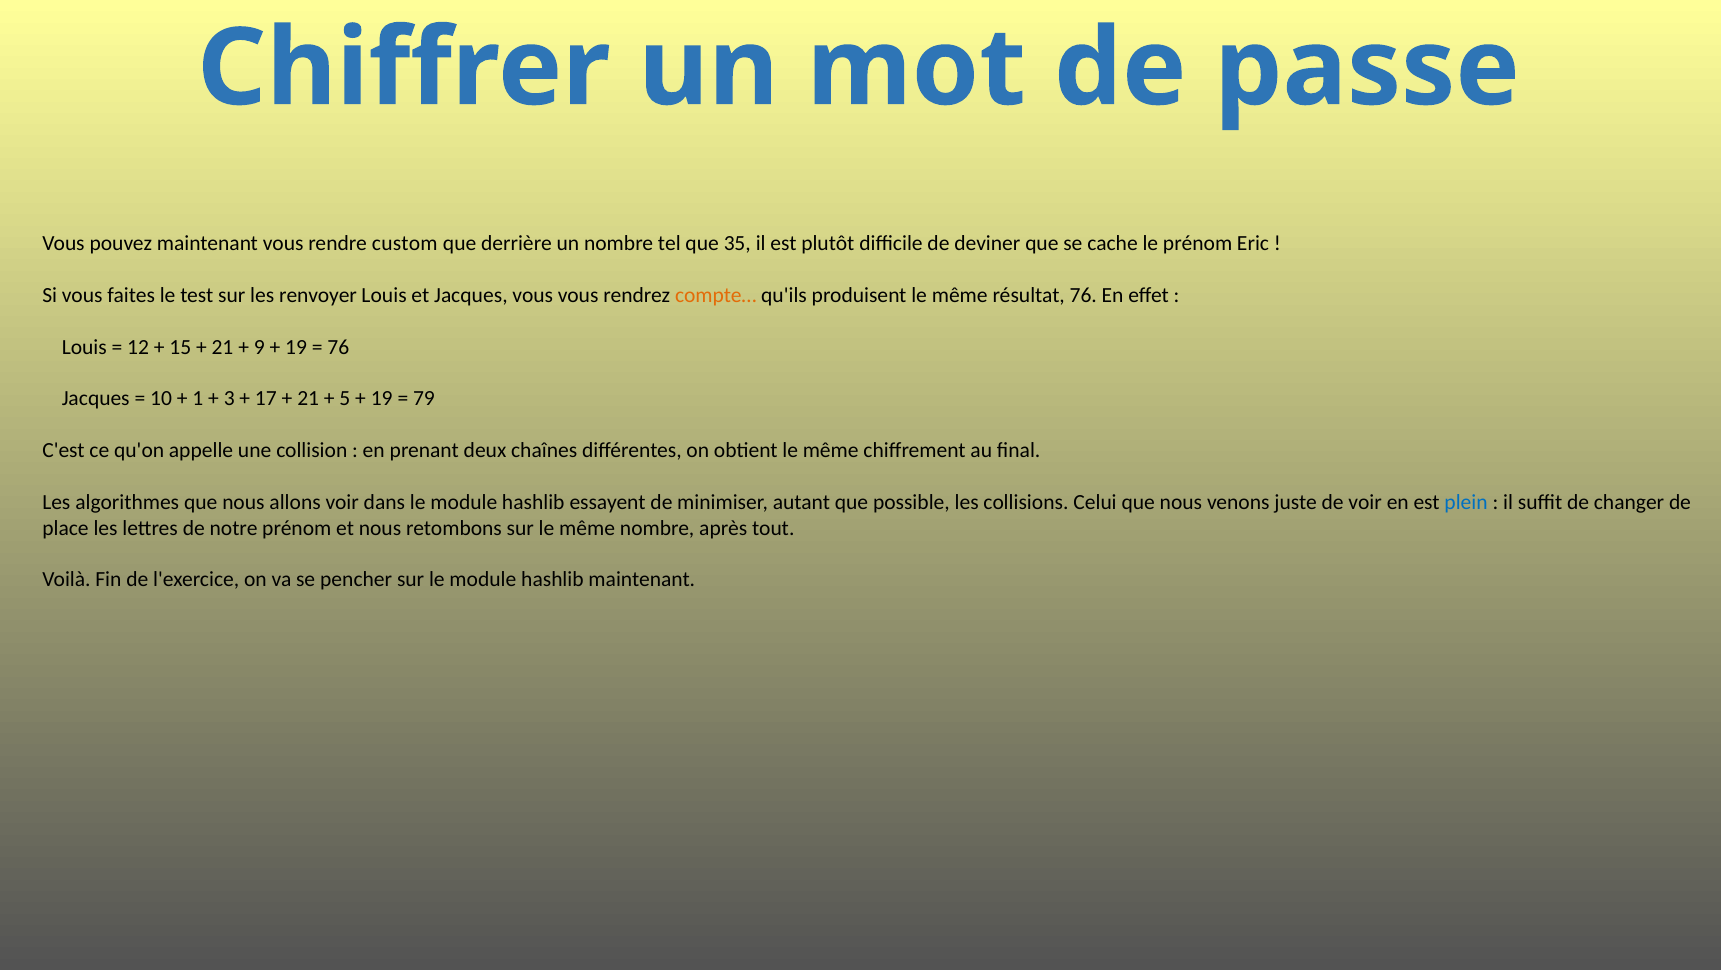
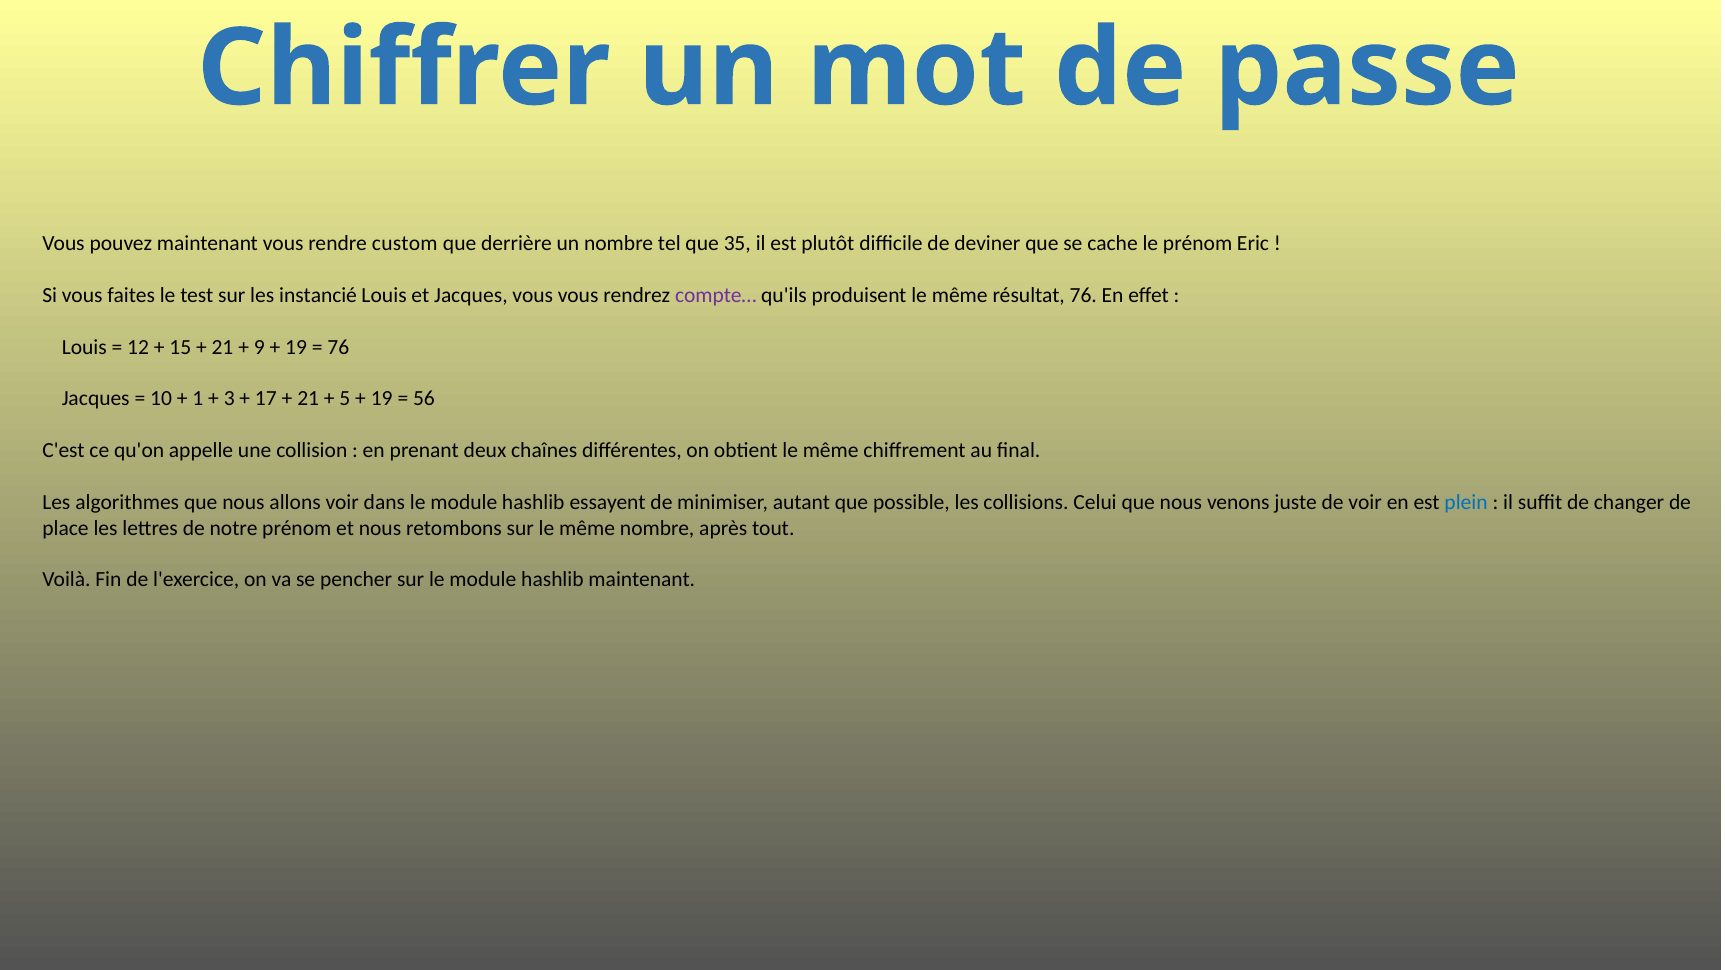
renvoyer: renvoyer -> instancié (318, 295)
compte… colour: orange -> purple (716, 295)
79: 79 -> 56 (424, 399)
